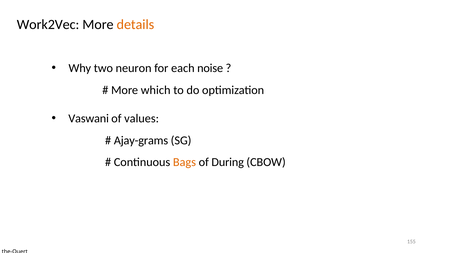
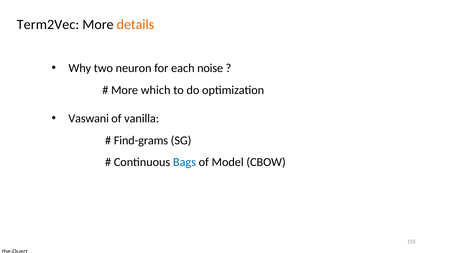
Work2Vec: Work2Vec -> Term2Vec (48, 25)
values: values -> vanilla (142, 118)
Ajay-grams: Ajay-grams -> Find-grams (141, 140)
Bags colour: orange -> blue (184, 162)
During: During -> Model (228, 162)
